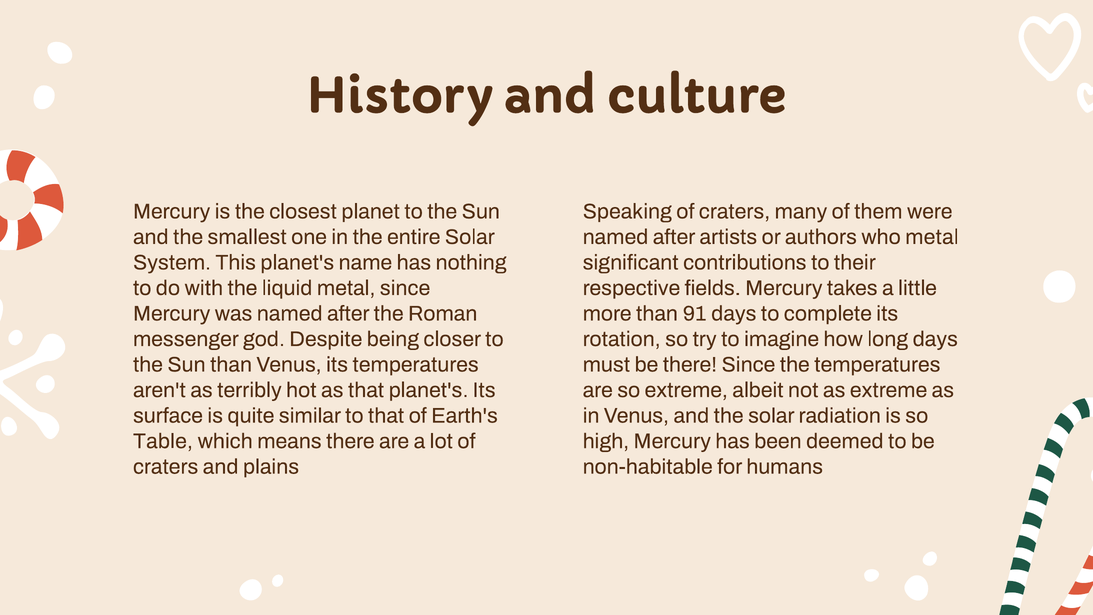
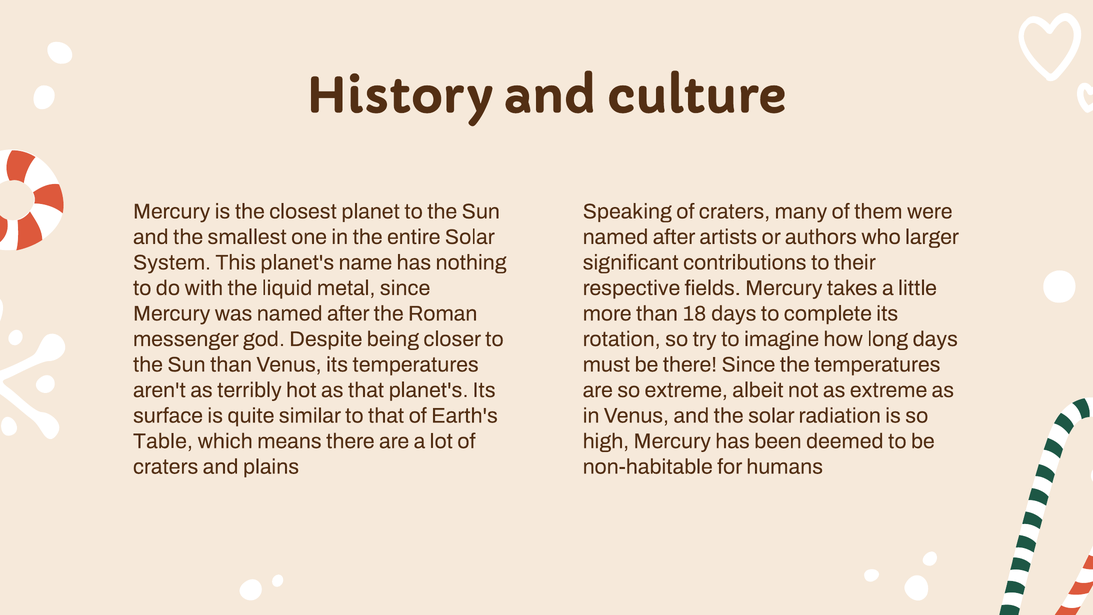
who metal: metal -> larger (932, 237)
91: 91 -> 18 (695, 313)
